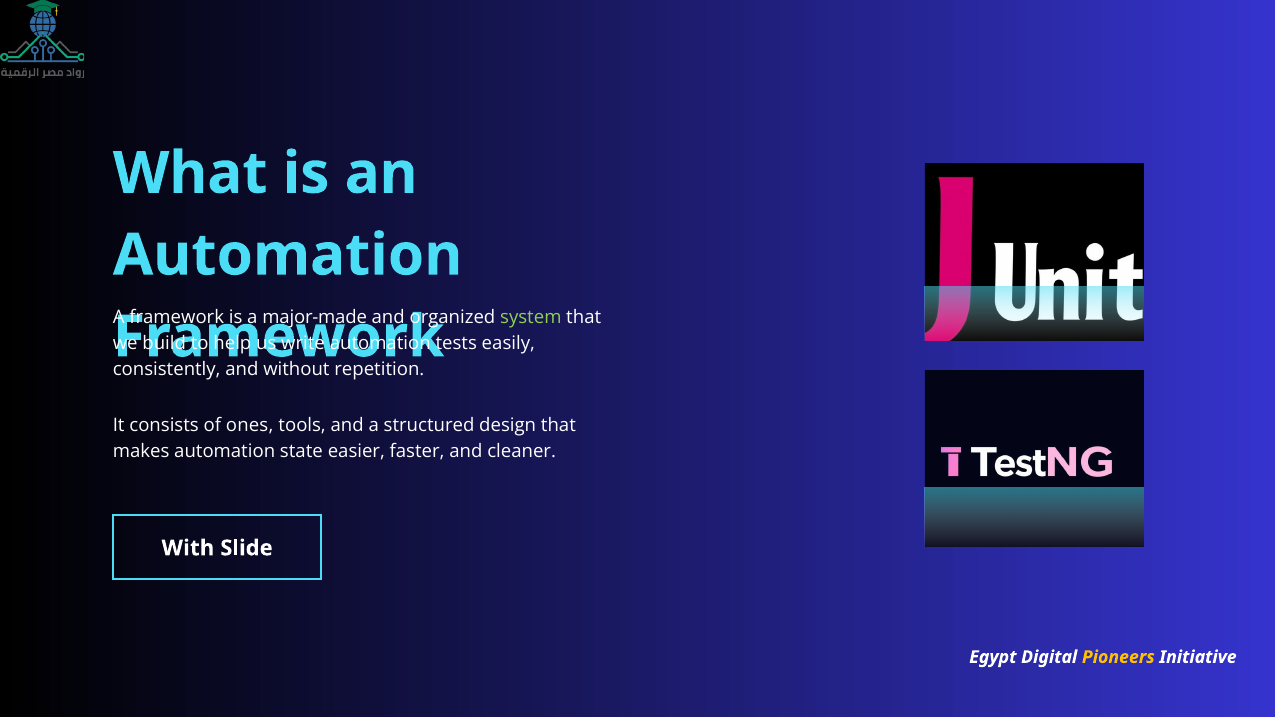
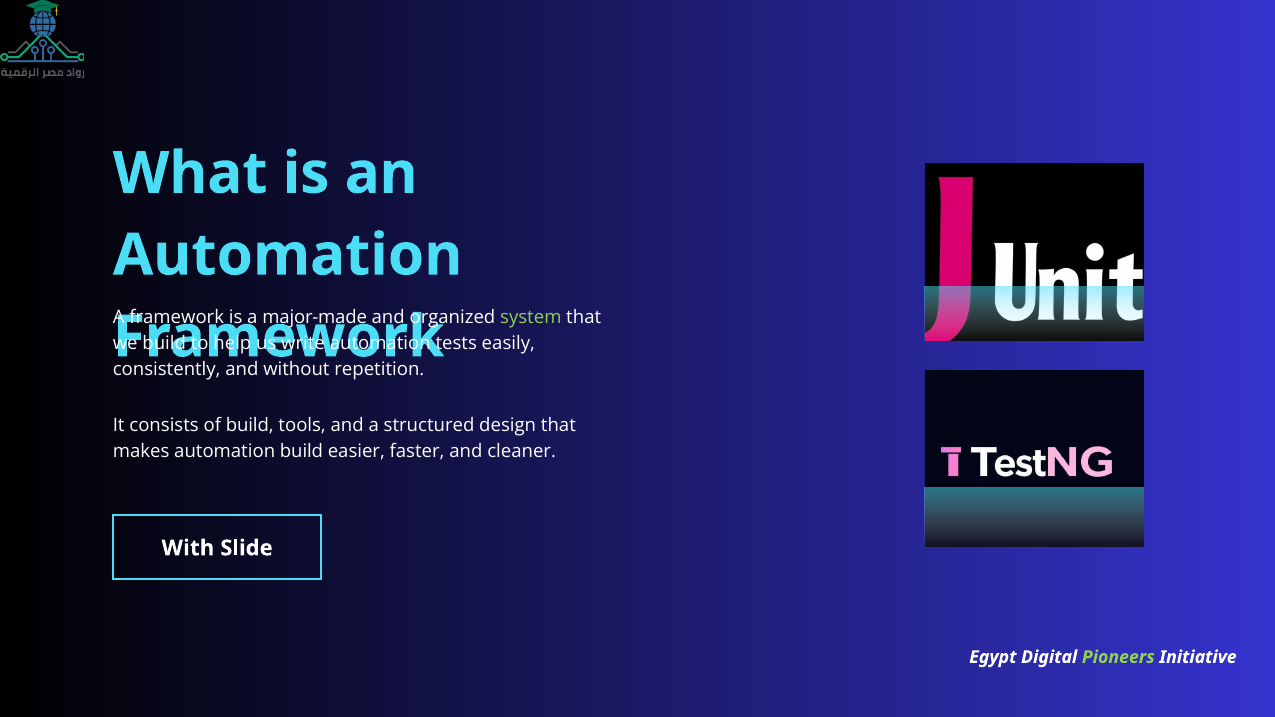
of ones: ones -> build (250, 425)
automation state: state -> build (302, 451)
Pioneers colour: yellow -> light green (1118, 657)
